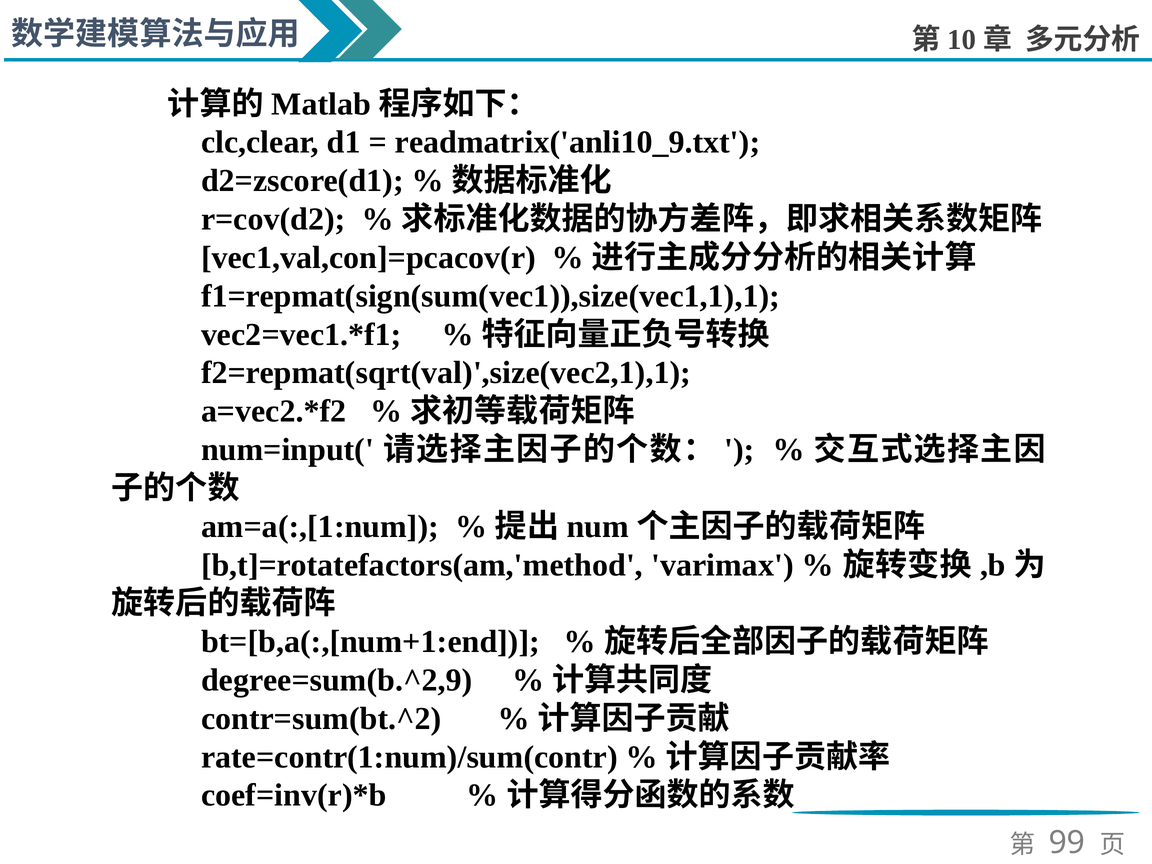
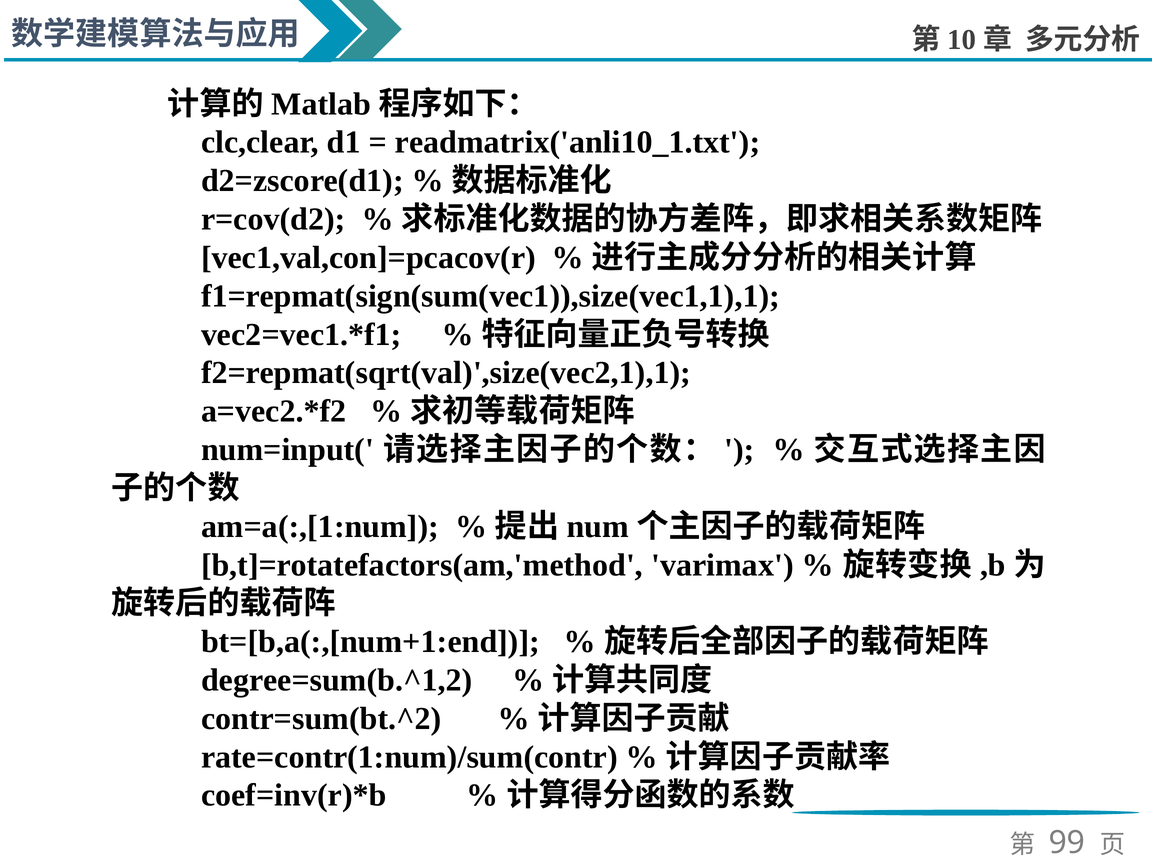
readmatrix('anli10_9.txt: readmatrix('anli10_9.txt -> readmatrix('anli10_1.txt (578, 142)
degree=sum(b.^2,9: degree=sum(b.^2,9 -> degree=sum(b.^1,2 (337, 680)
